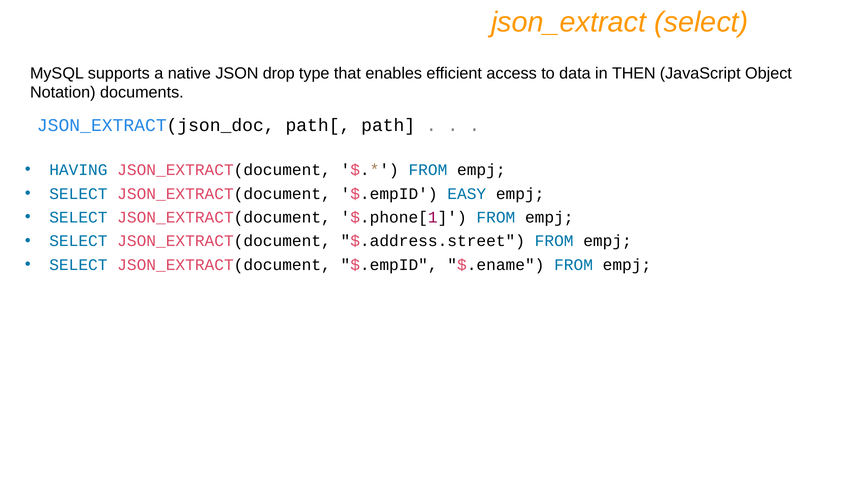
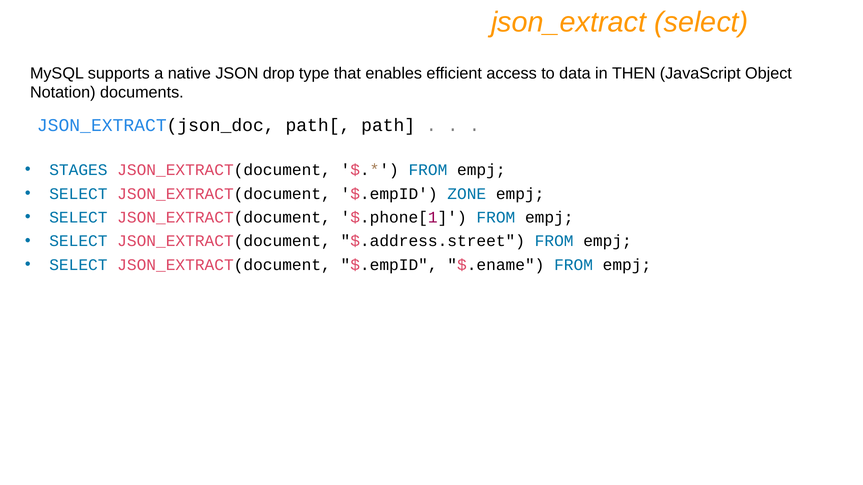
HAVING: HAVING -> STAGES (78, 170)
EASY: EASY -> ZONE (467, 194)
